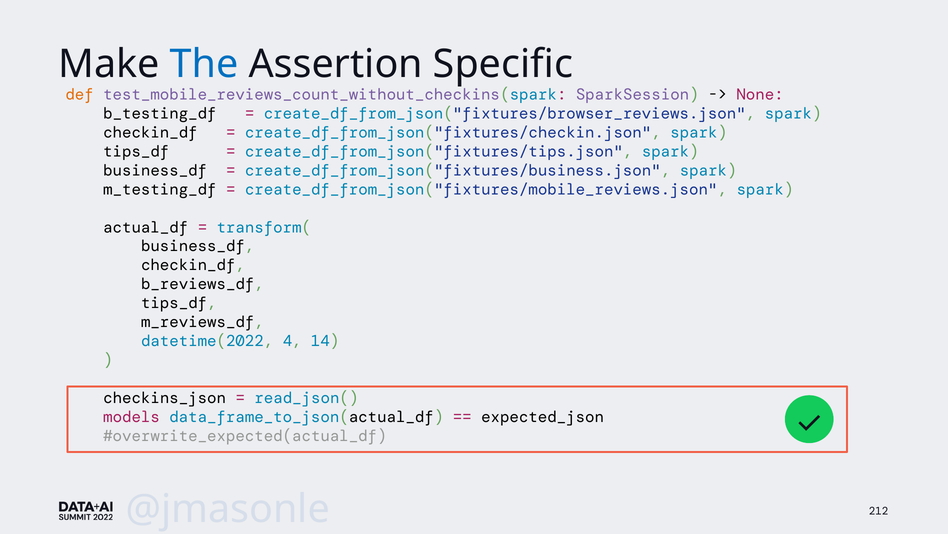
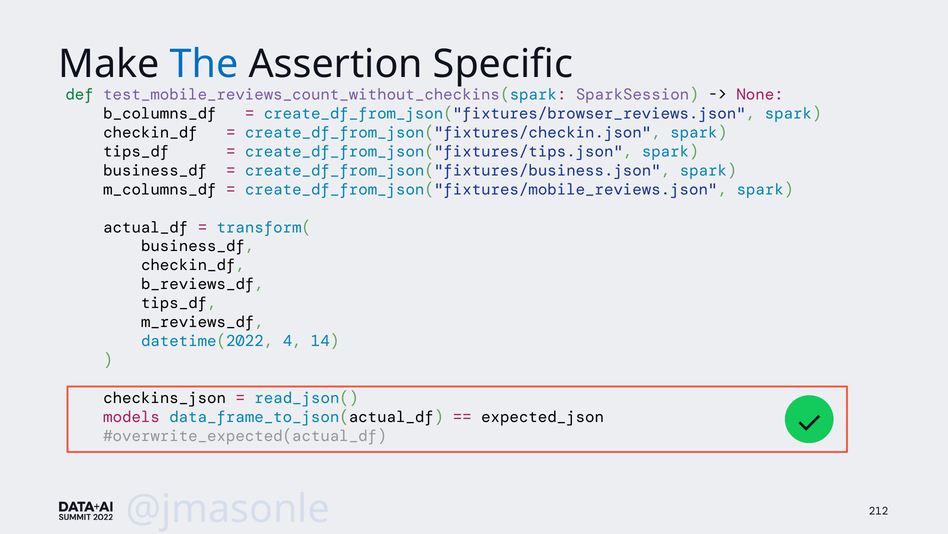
def colour: orange -> green (80, 94)
b_testing_df: b_testing_df -> b_columns_df (160, 113)
m_testing_df: m_testing_df -> m_columns_df (160, 189)
